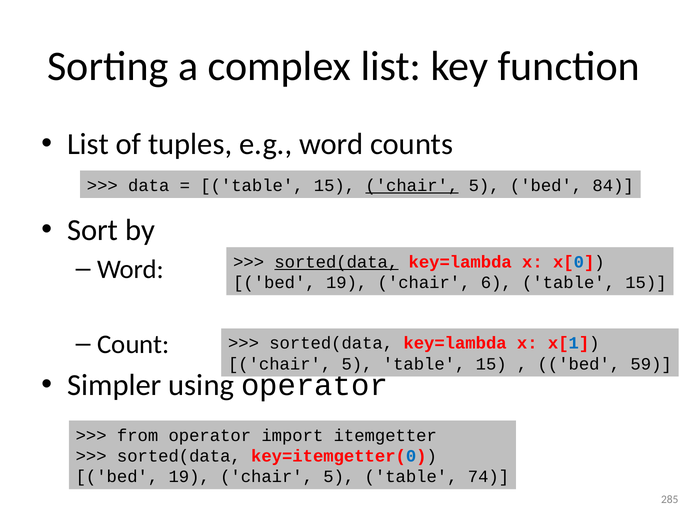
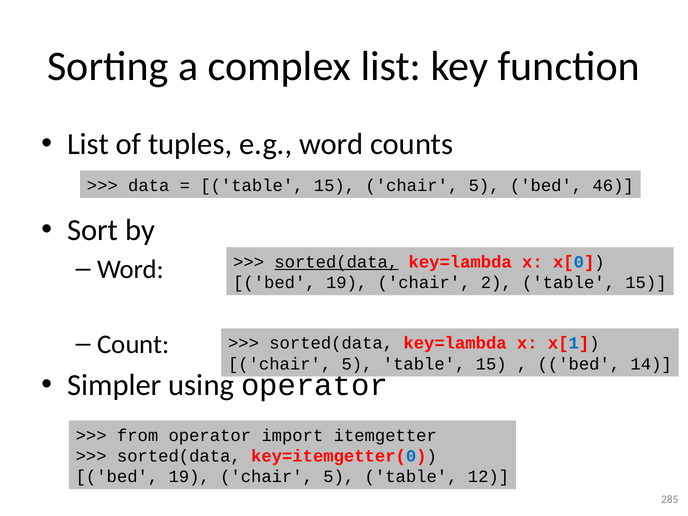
chair underline: present -> none (412, 186)
84: 84 -> 46 (613, 186)
6: 6 -> 2 (496, 283)
59: 59 -> 14 (651, 364)
74: 74 -> 12 (488, 477)
